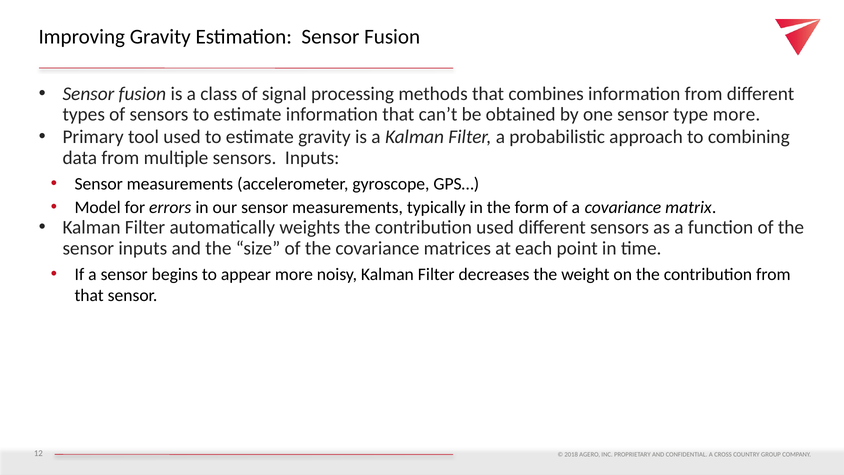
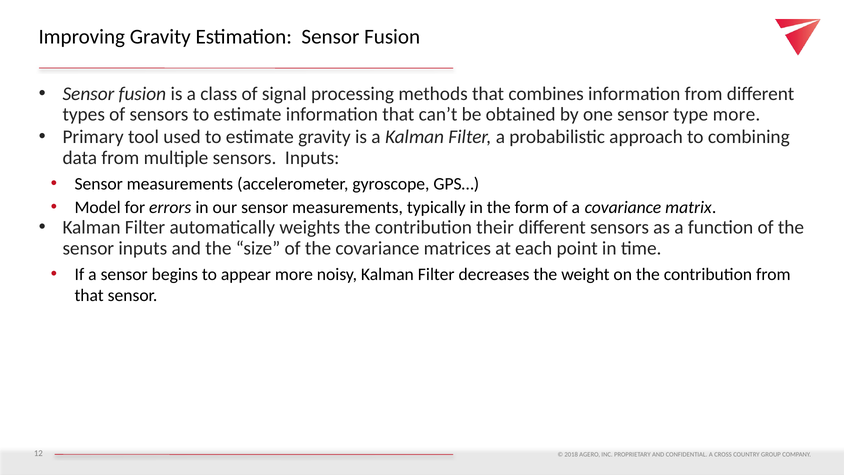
contribution used: used -> their (495, 227)
